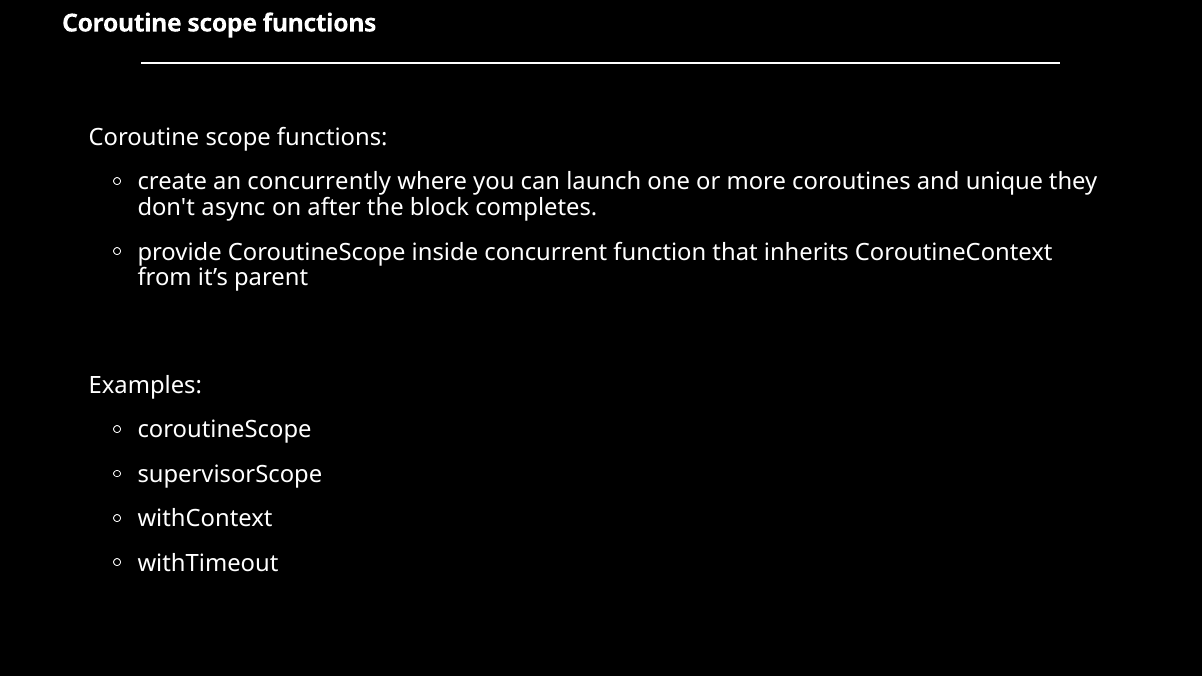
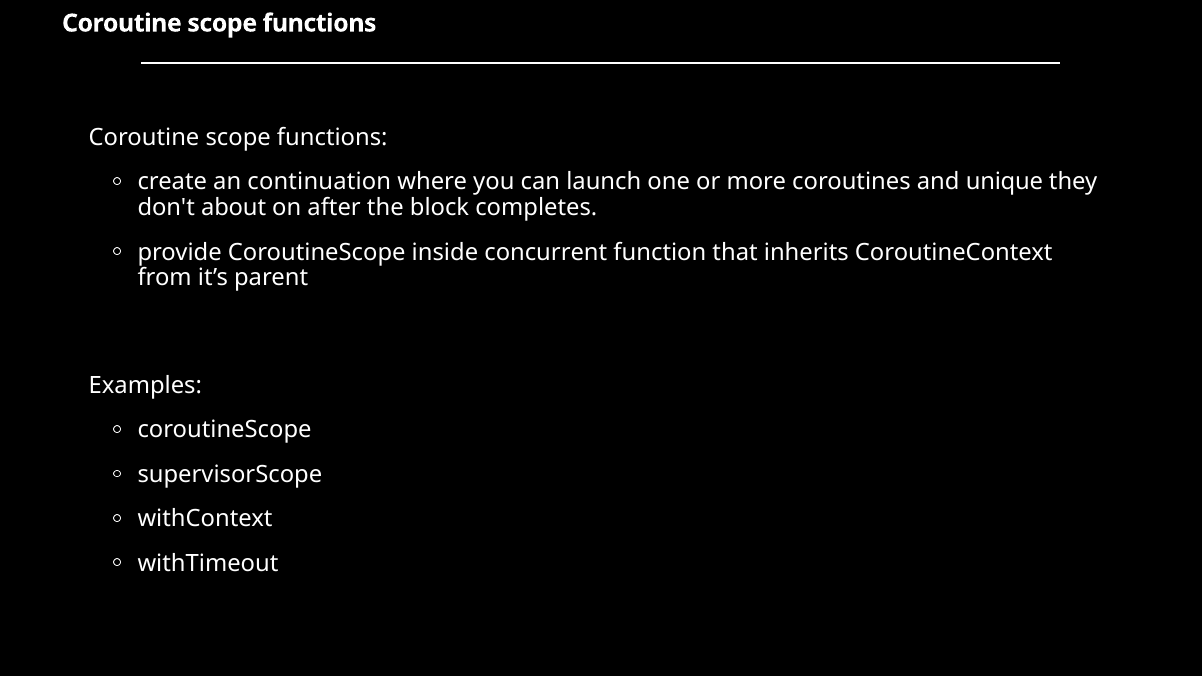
concurrently: concurrently -> continuation (319, 182)
async: async -> about (234, 208)
